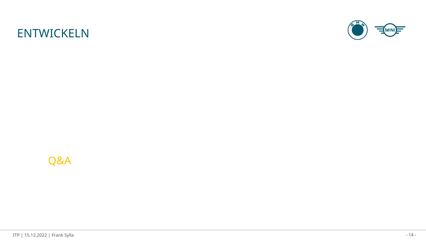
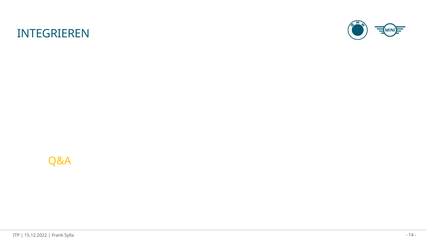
ENTWICKELN: ENTWICKELN -> INTEGRIEREN (53, 34)
